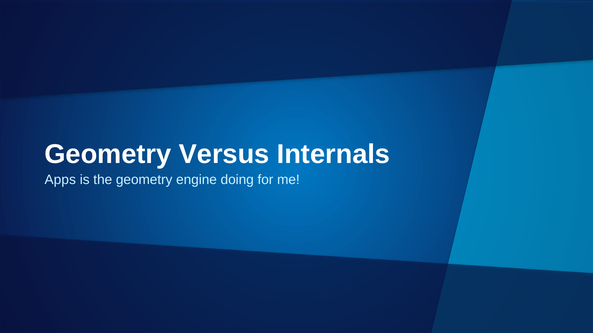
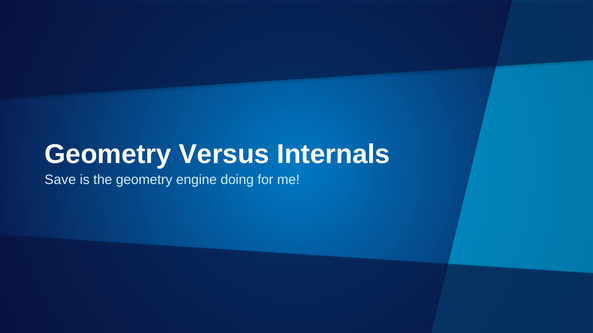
Apps: Apps -> Save (60, 180)
